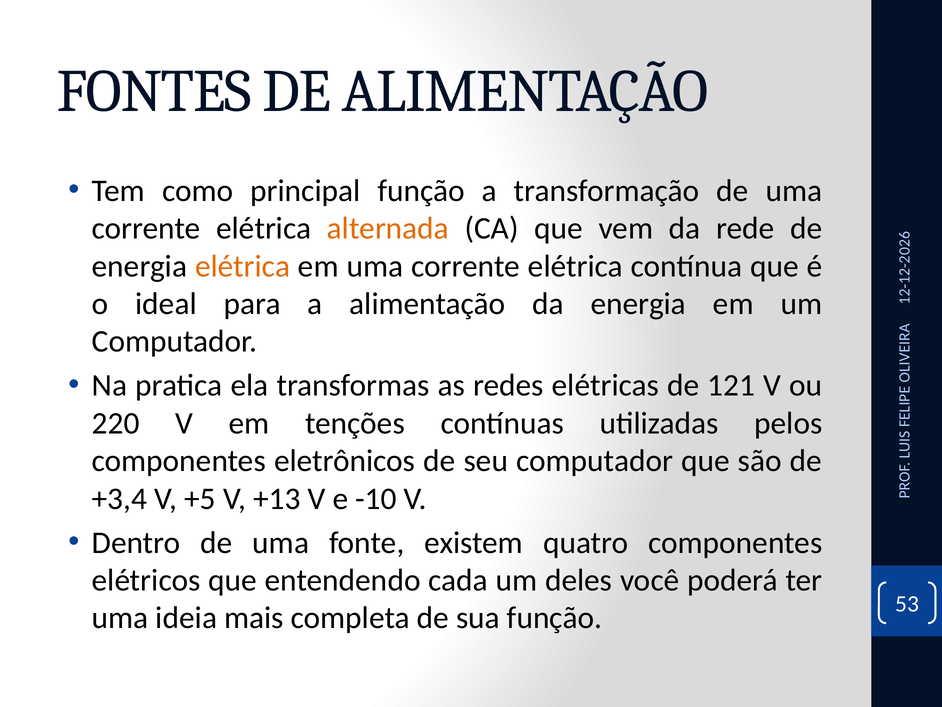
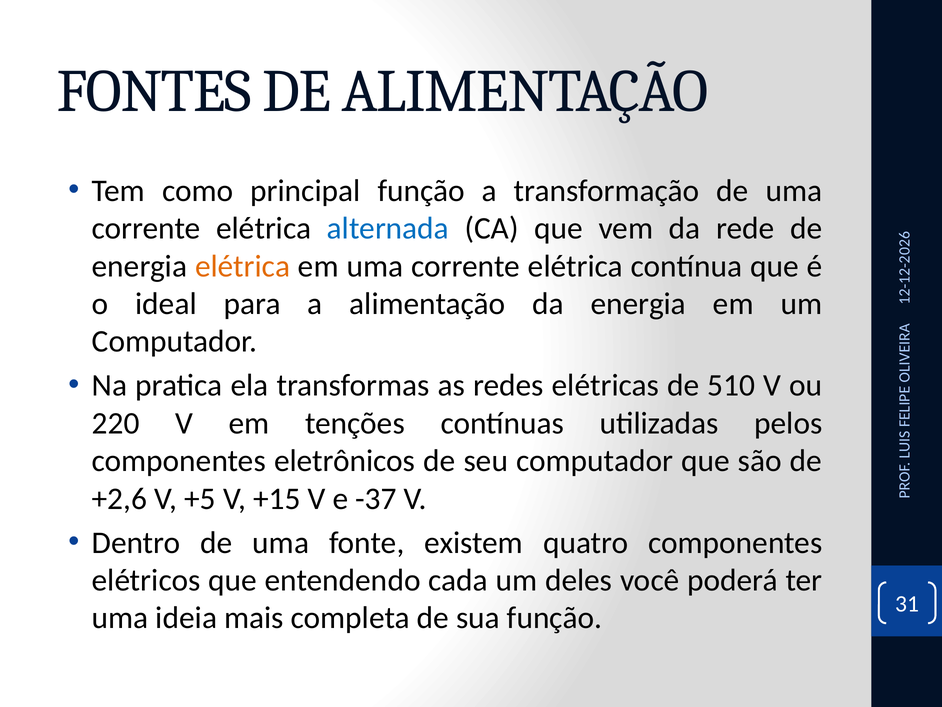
alternada colour: orange -> blue (388, 228)
121: 121 -> 510 (731, 385)
+3,4: +3,4 -> +2,6 (119, 498)
+13: +13 -> +15 (277, 498)
-10: -10 -> -37 (376, 498)
53: 53 -> 31 (907, 604)
